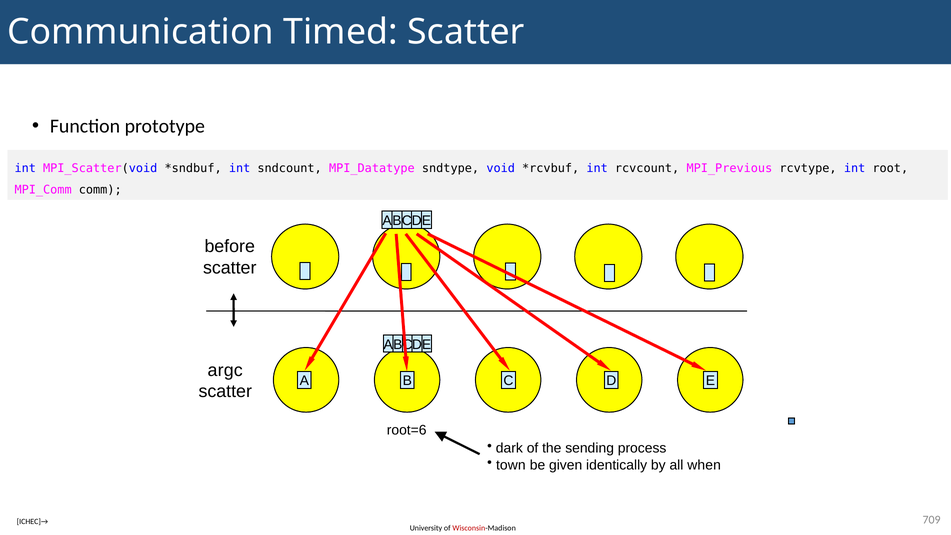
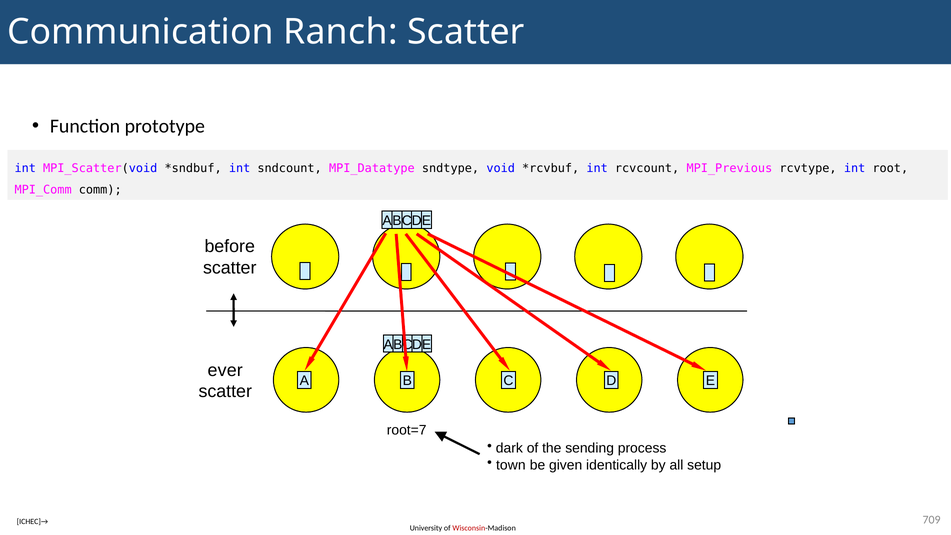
Timed: Timed -> Ranch (340, 32)
argc: argc -> ever (225, 370)
root=6: root=6 -> root=7 (407, 430)
when: when -> setup (704, 465)
